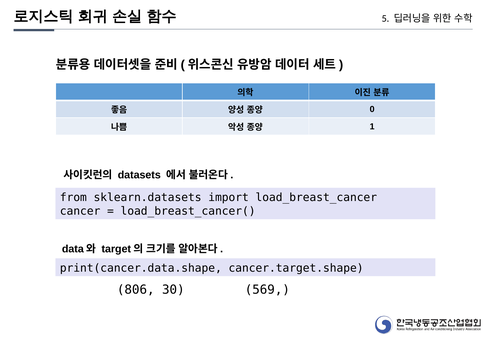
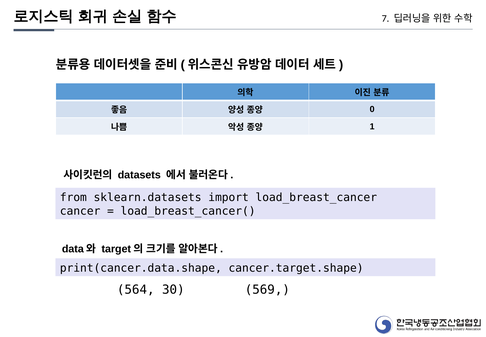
5: 5 -> 7 (385, 18)
806: 806 -> 564 (136, 289)
